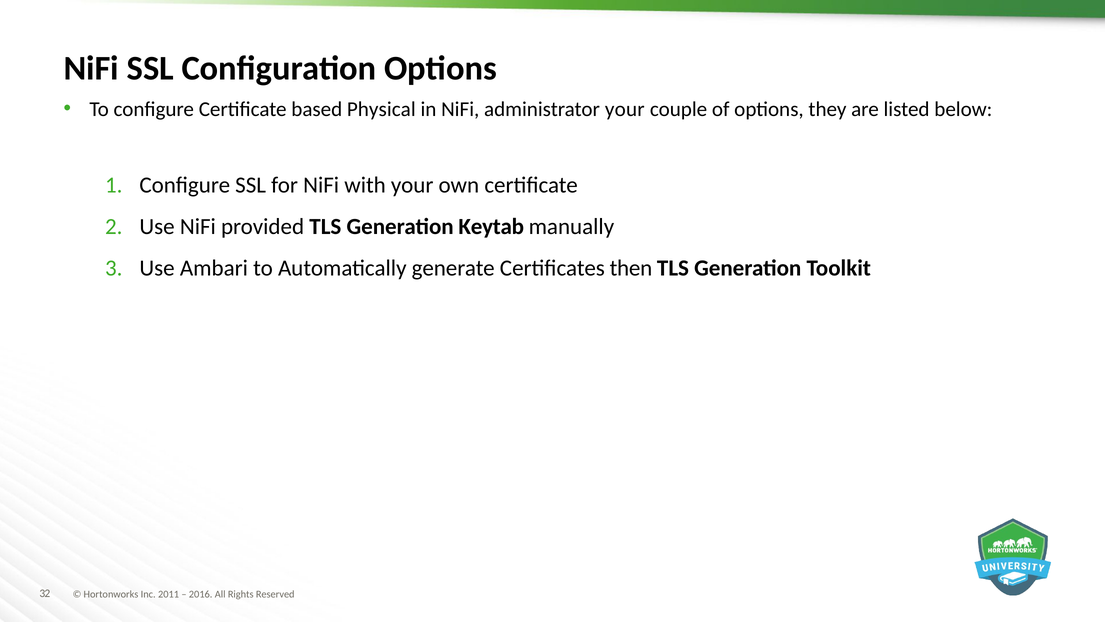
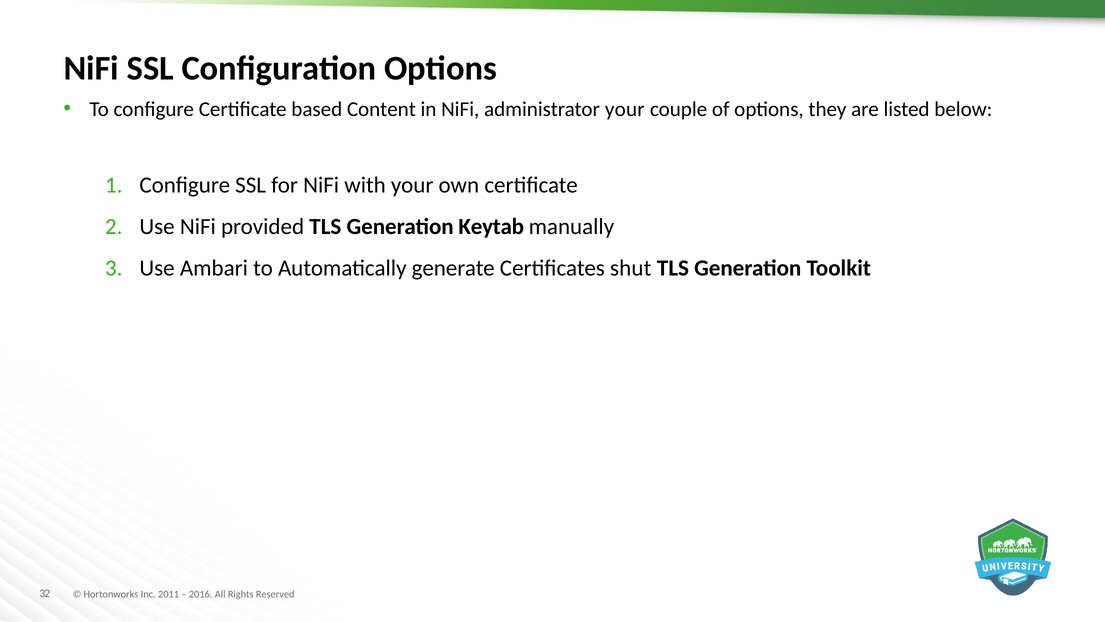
Physical: Physical -> Content (381, 109)
then: then -> shut (631, 268)
